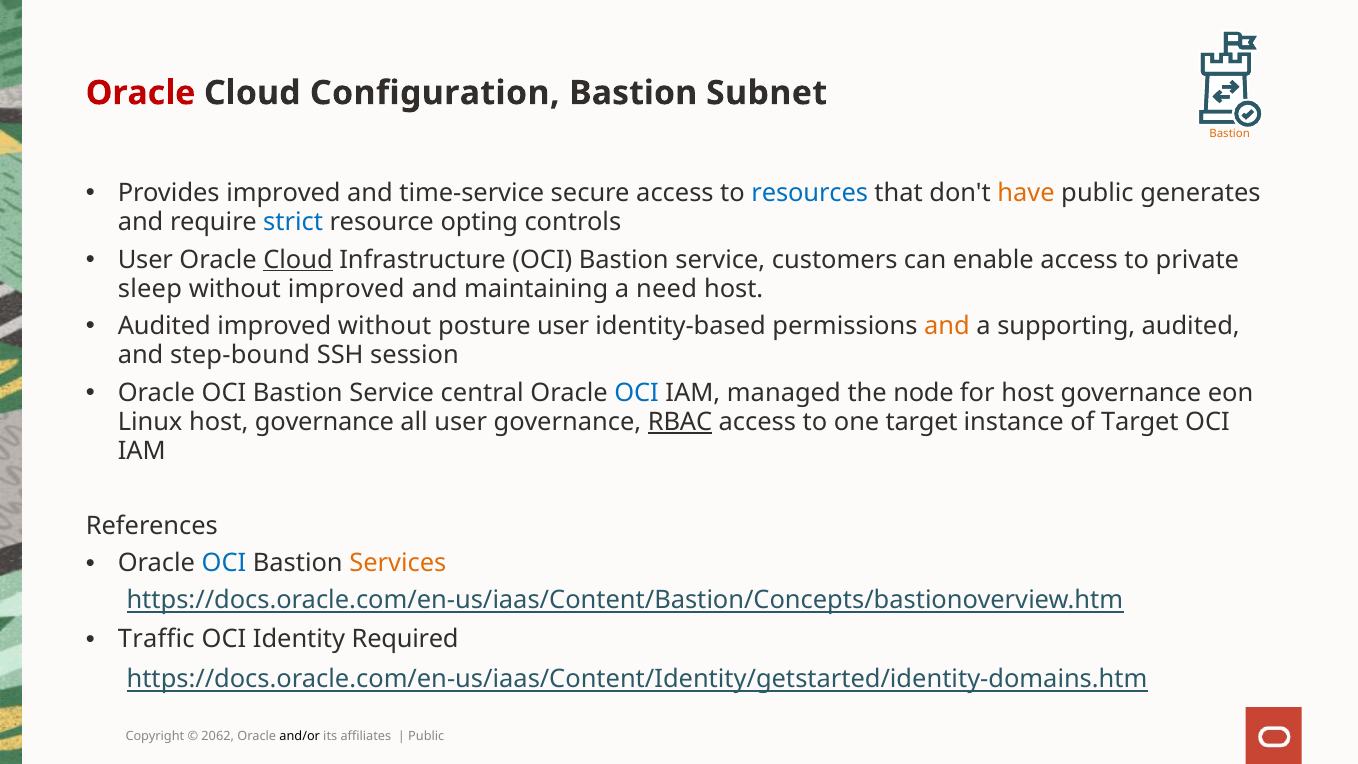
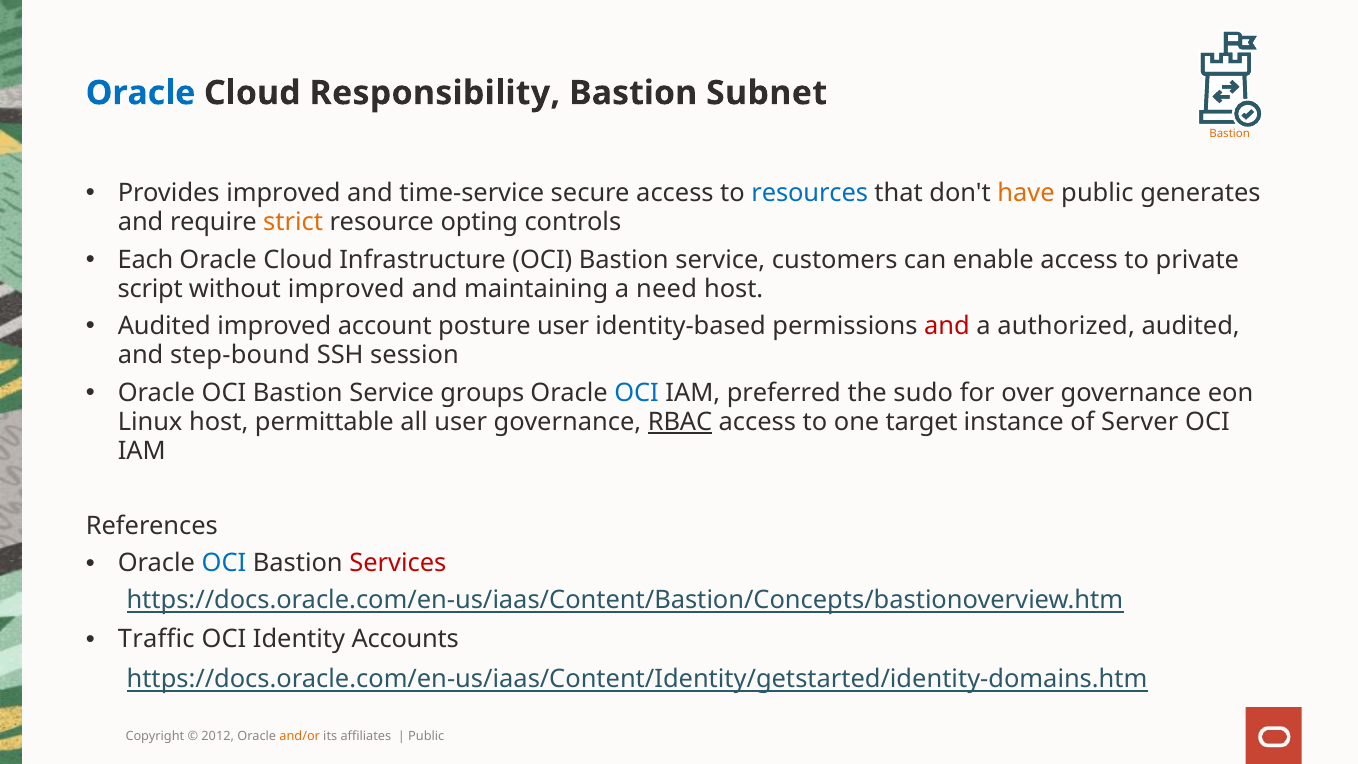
Oracle colour: red -> blue (140, 93)
Configuration: Configuration -> Responsibility (435, 93)
strict colour: blue -> orange (293, 222)
User: User -> Each (145, 260)
Cloud underline: present -> none (298, 260)
sleep: sleep -> script (150, 289)
improved without: without -> account (385, 326)
and colour: orange -> red (947, 326)
supporting: supporting -> authorized (1066, 326)
central: central -> groups (482, 393)
managed: managed -> preferred (784, 393)
node: node -> sudo (923, 393)
for host: host -> over (1028, 393)
Linux host governance: governance -> permittable (324, 422)
of Target: Target -> Server (1140, 422)
Services colour: orange -> red (398, 563)
Required: Required -> Accounts (405, 639)
2062: 2062 -> 2012 (218, 736)
and/or colour: black -> orange (300, 736)
